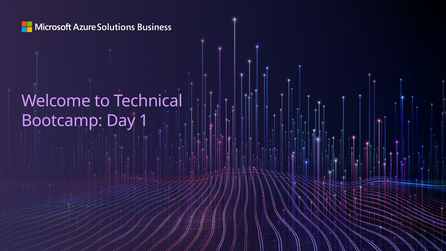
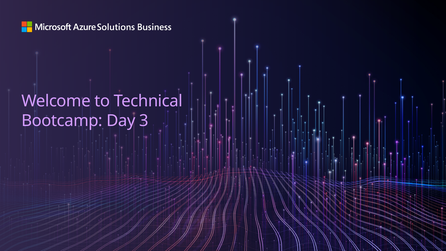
1: 1 -> 3 (144, 121)
